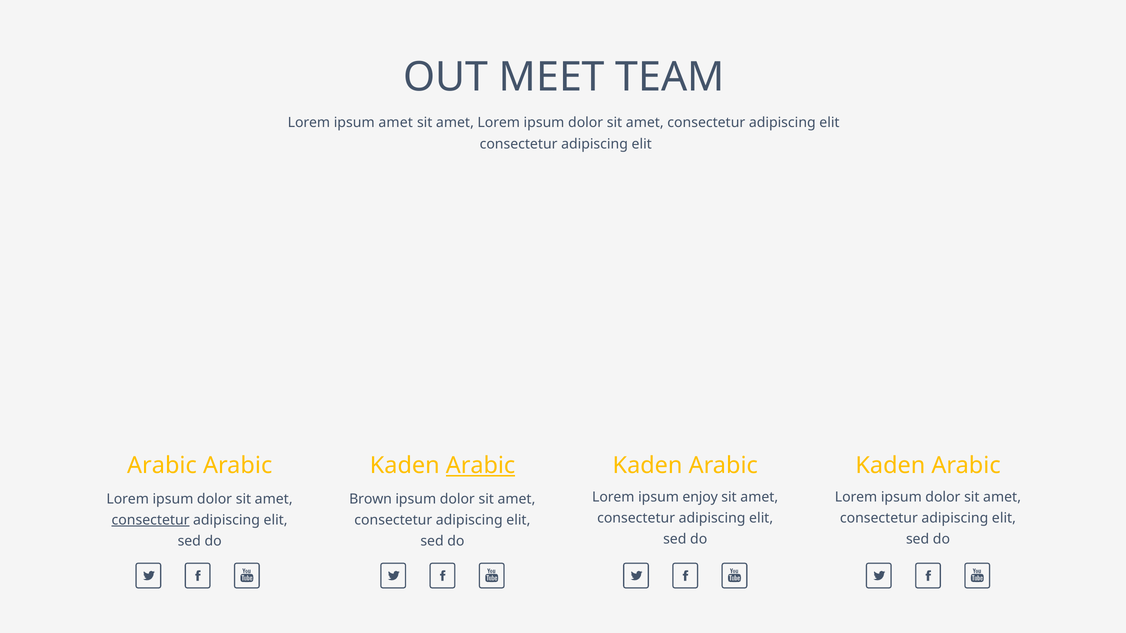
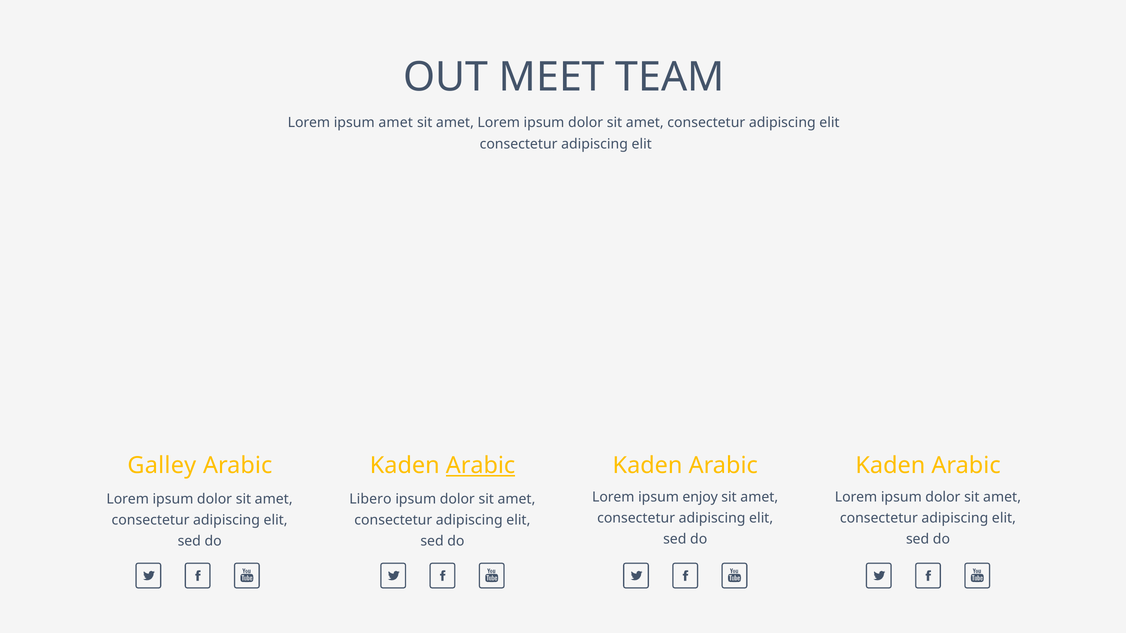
Arabic: Arabic -> Galley (162, 466)
Brown: Brown -> Libero (370, 499)
consectetur underline: present -> none (151, 520)
